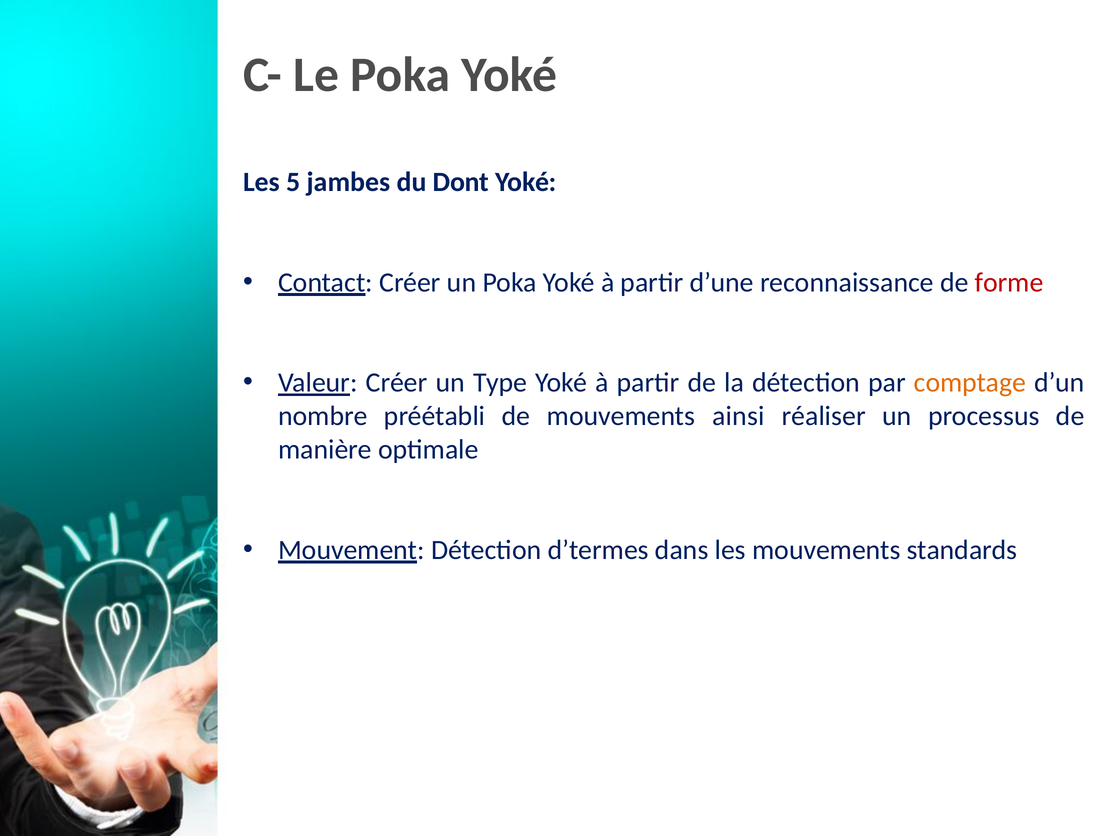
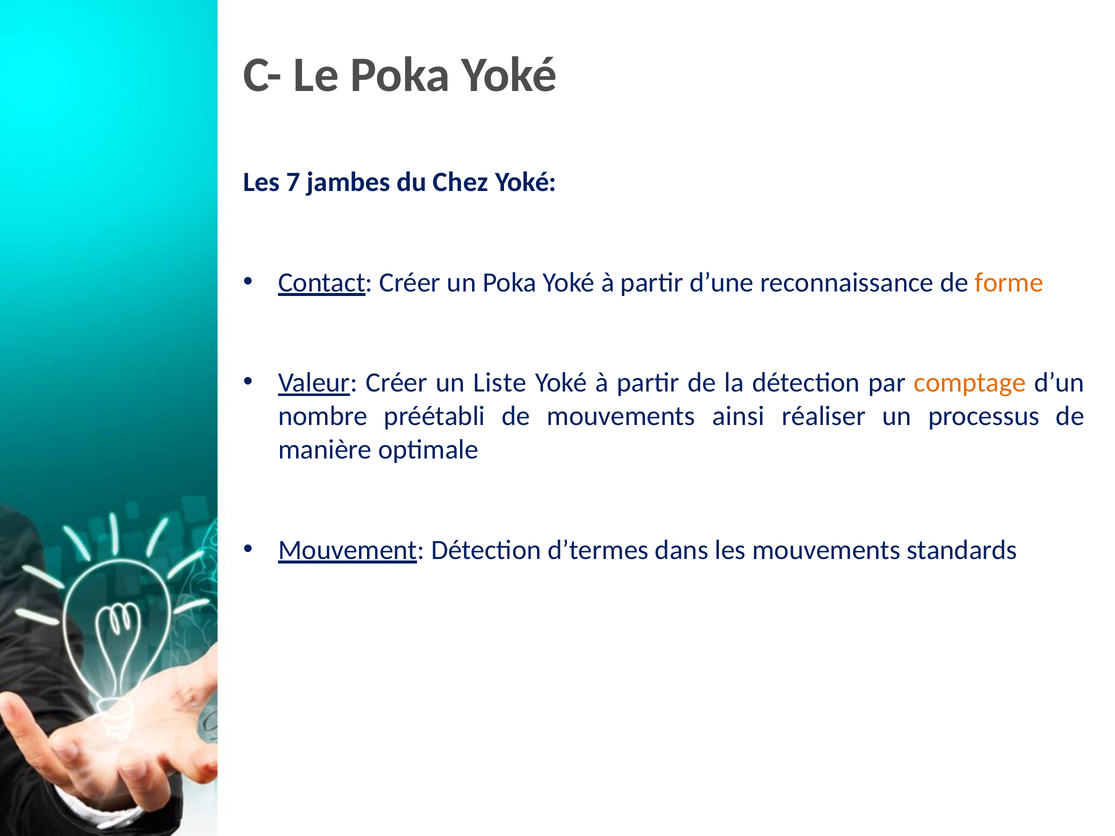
5: 5 -> 7 (293, 182)
Dont: Dont -> Chez (461, 182)
forme colour: red -> orange (1009, 282)
Type: Type -> Liste (500, 383)
